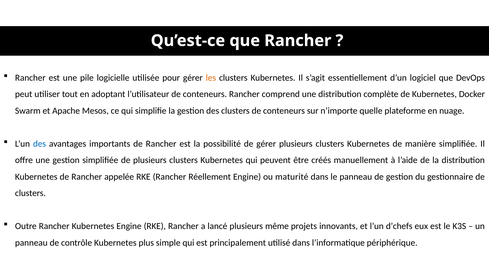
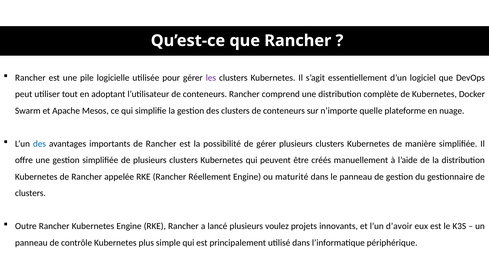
les colour: orange -> purple (211, 78)
même: même -> voulez (277, 226)
d’chefs: d’chefs -> d’avoir (399, 226)
